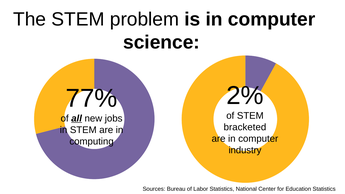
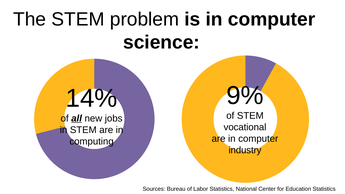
2%: 2% -> 9% (245, 96)
77%: 77% -> 14% (92, 98)
bracketed: bracketed -> vocational (245, 127)
